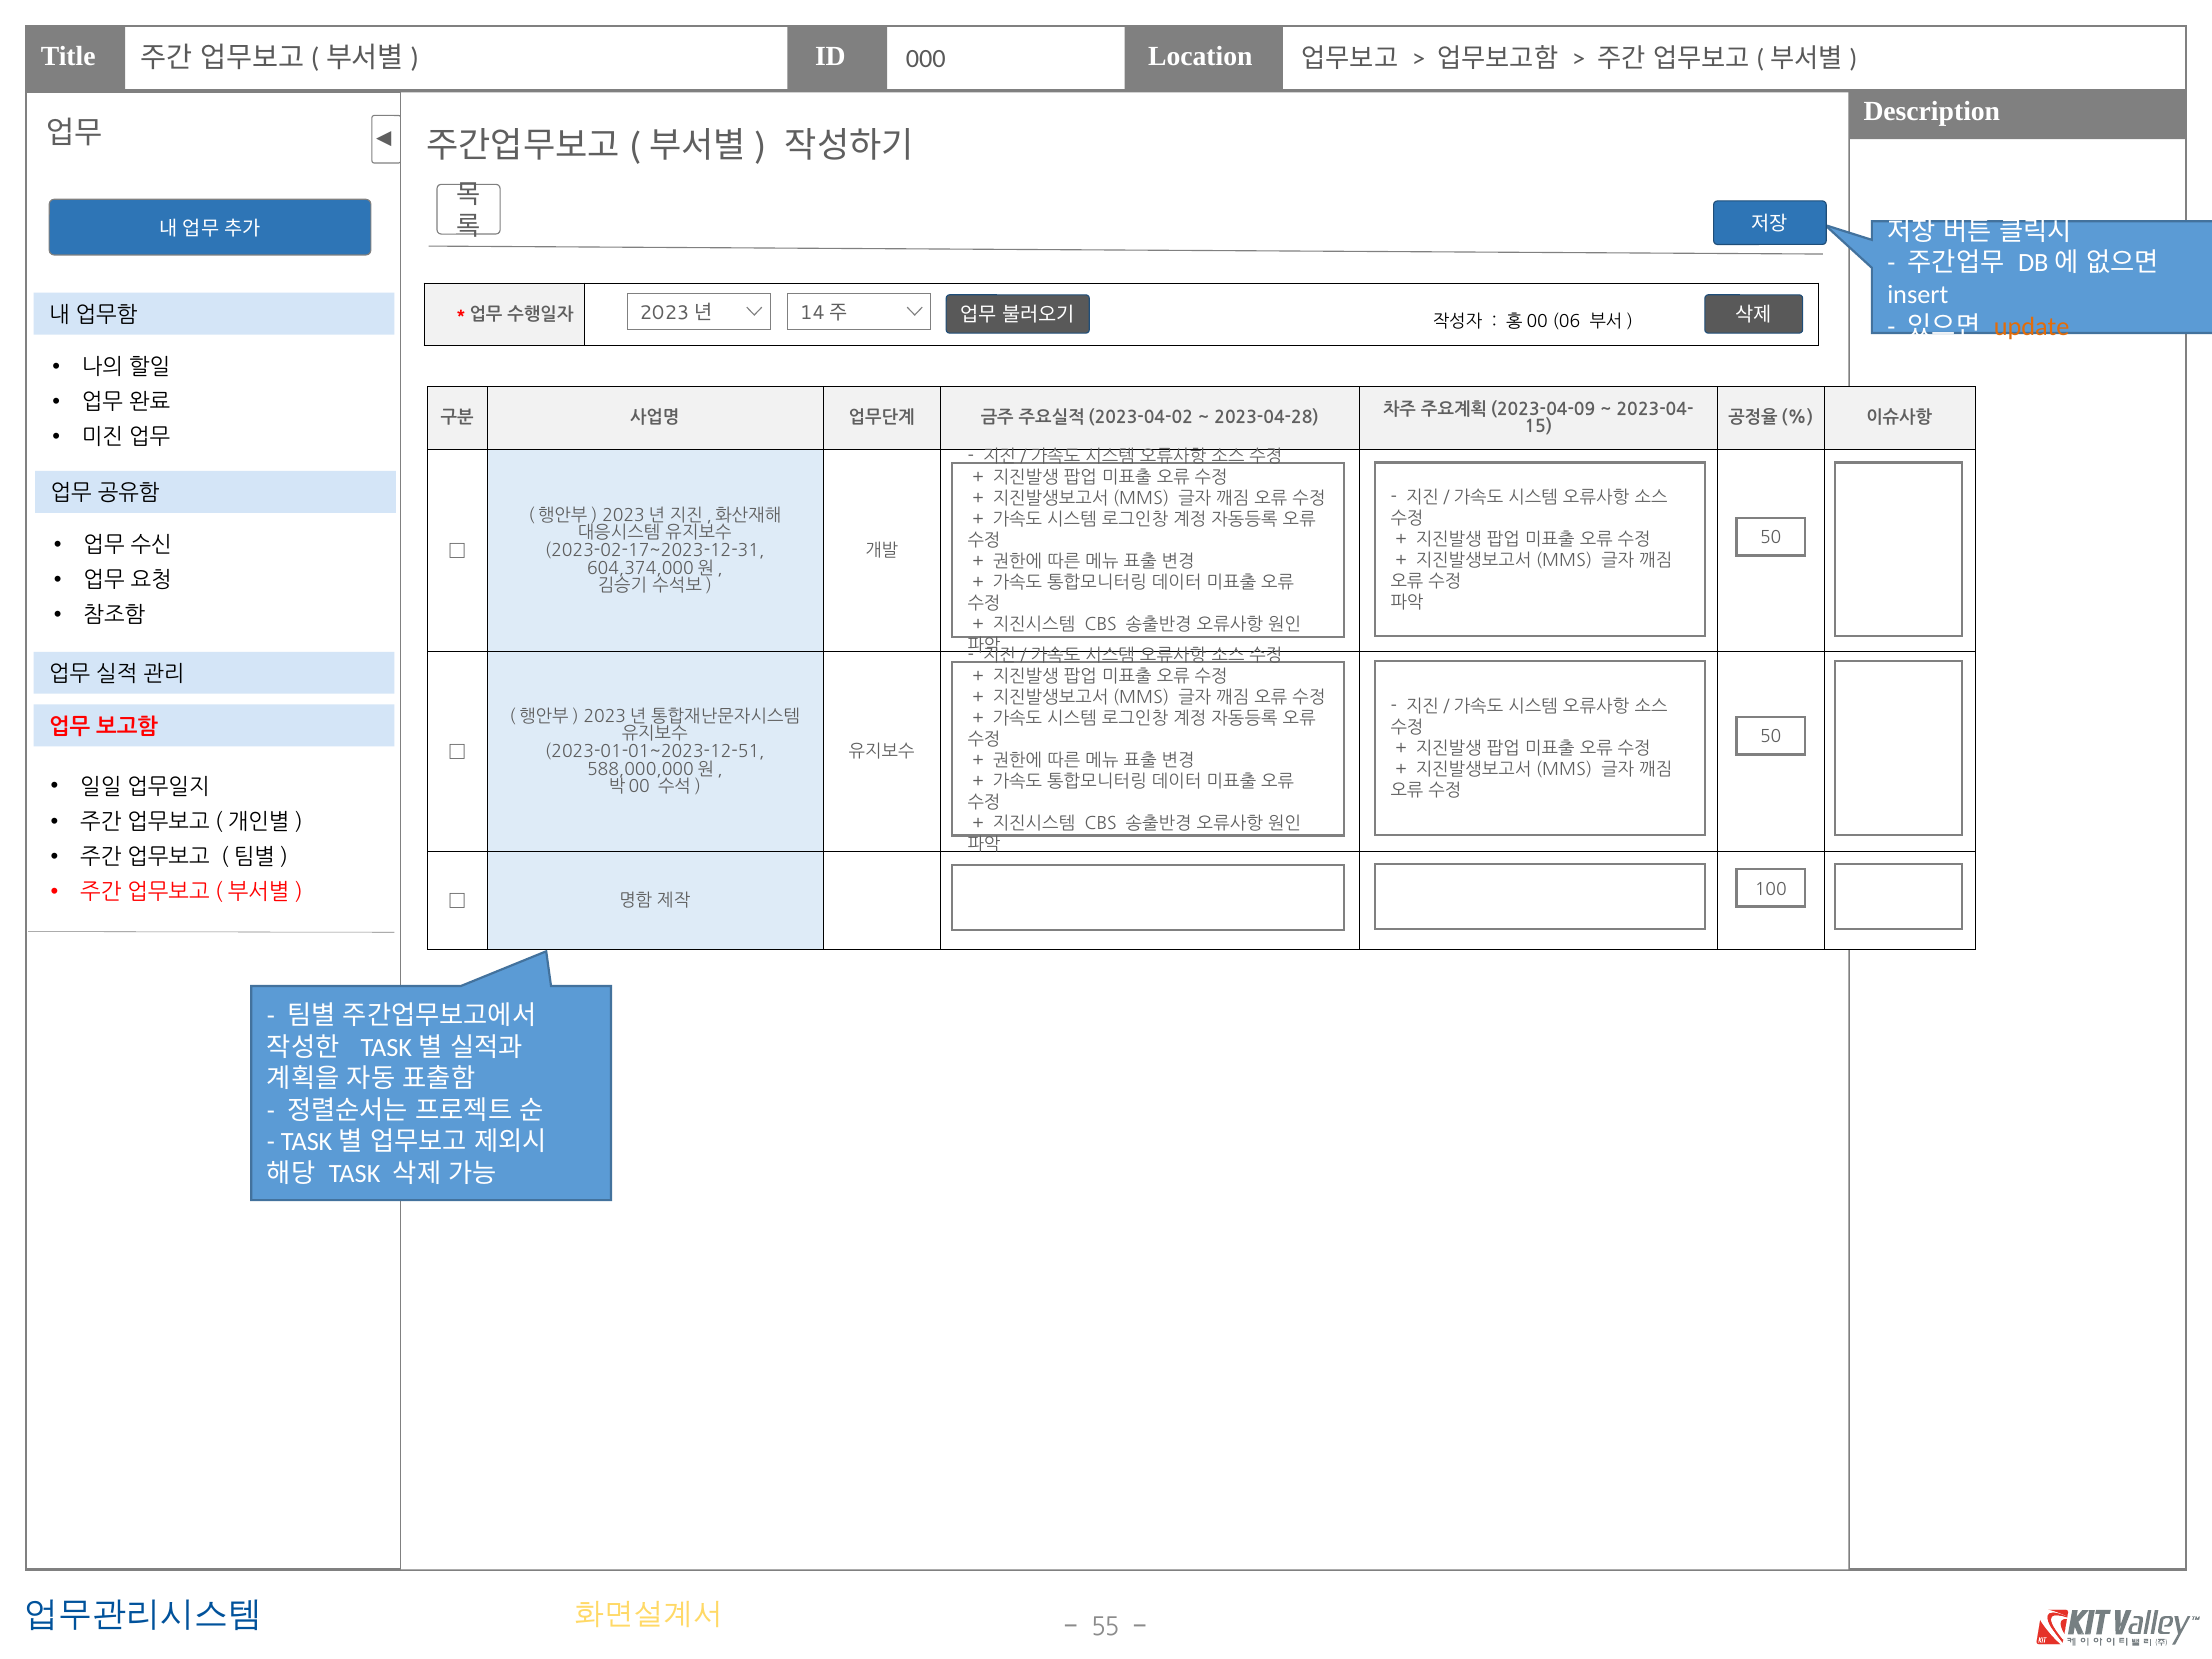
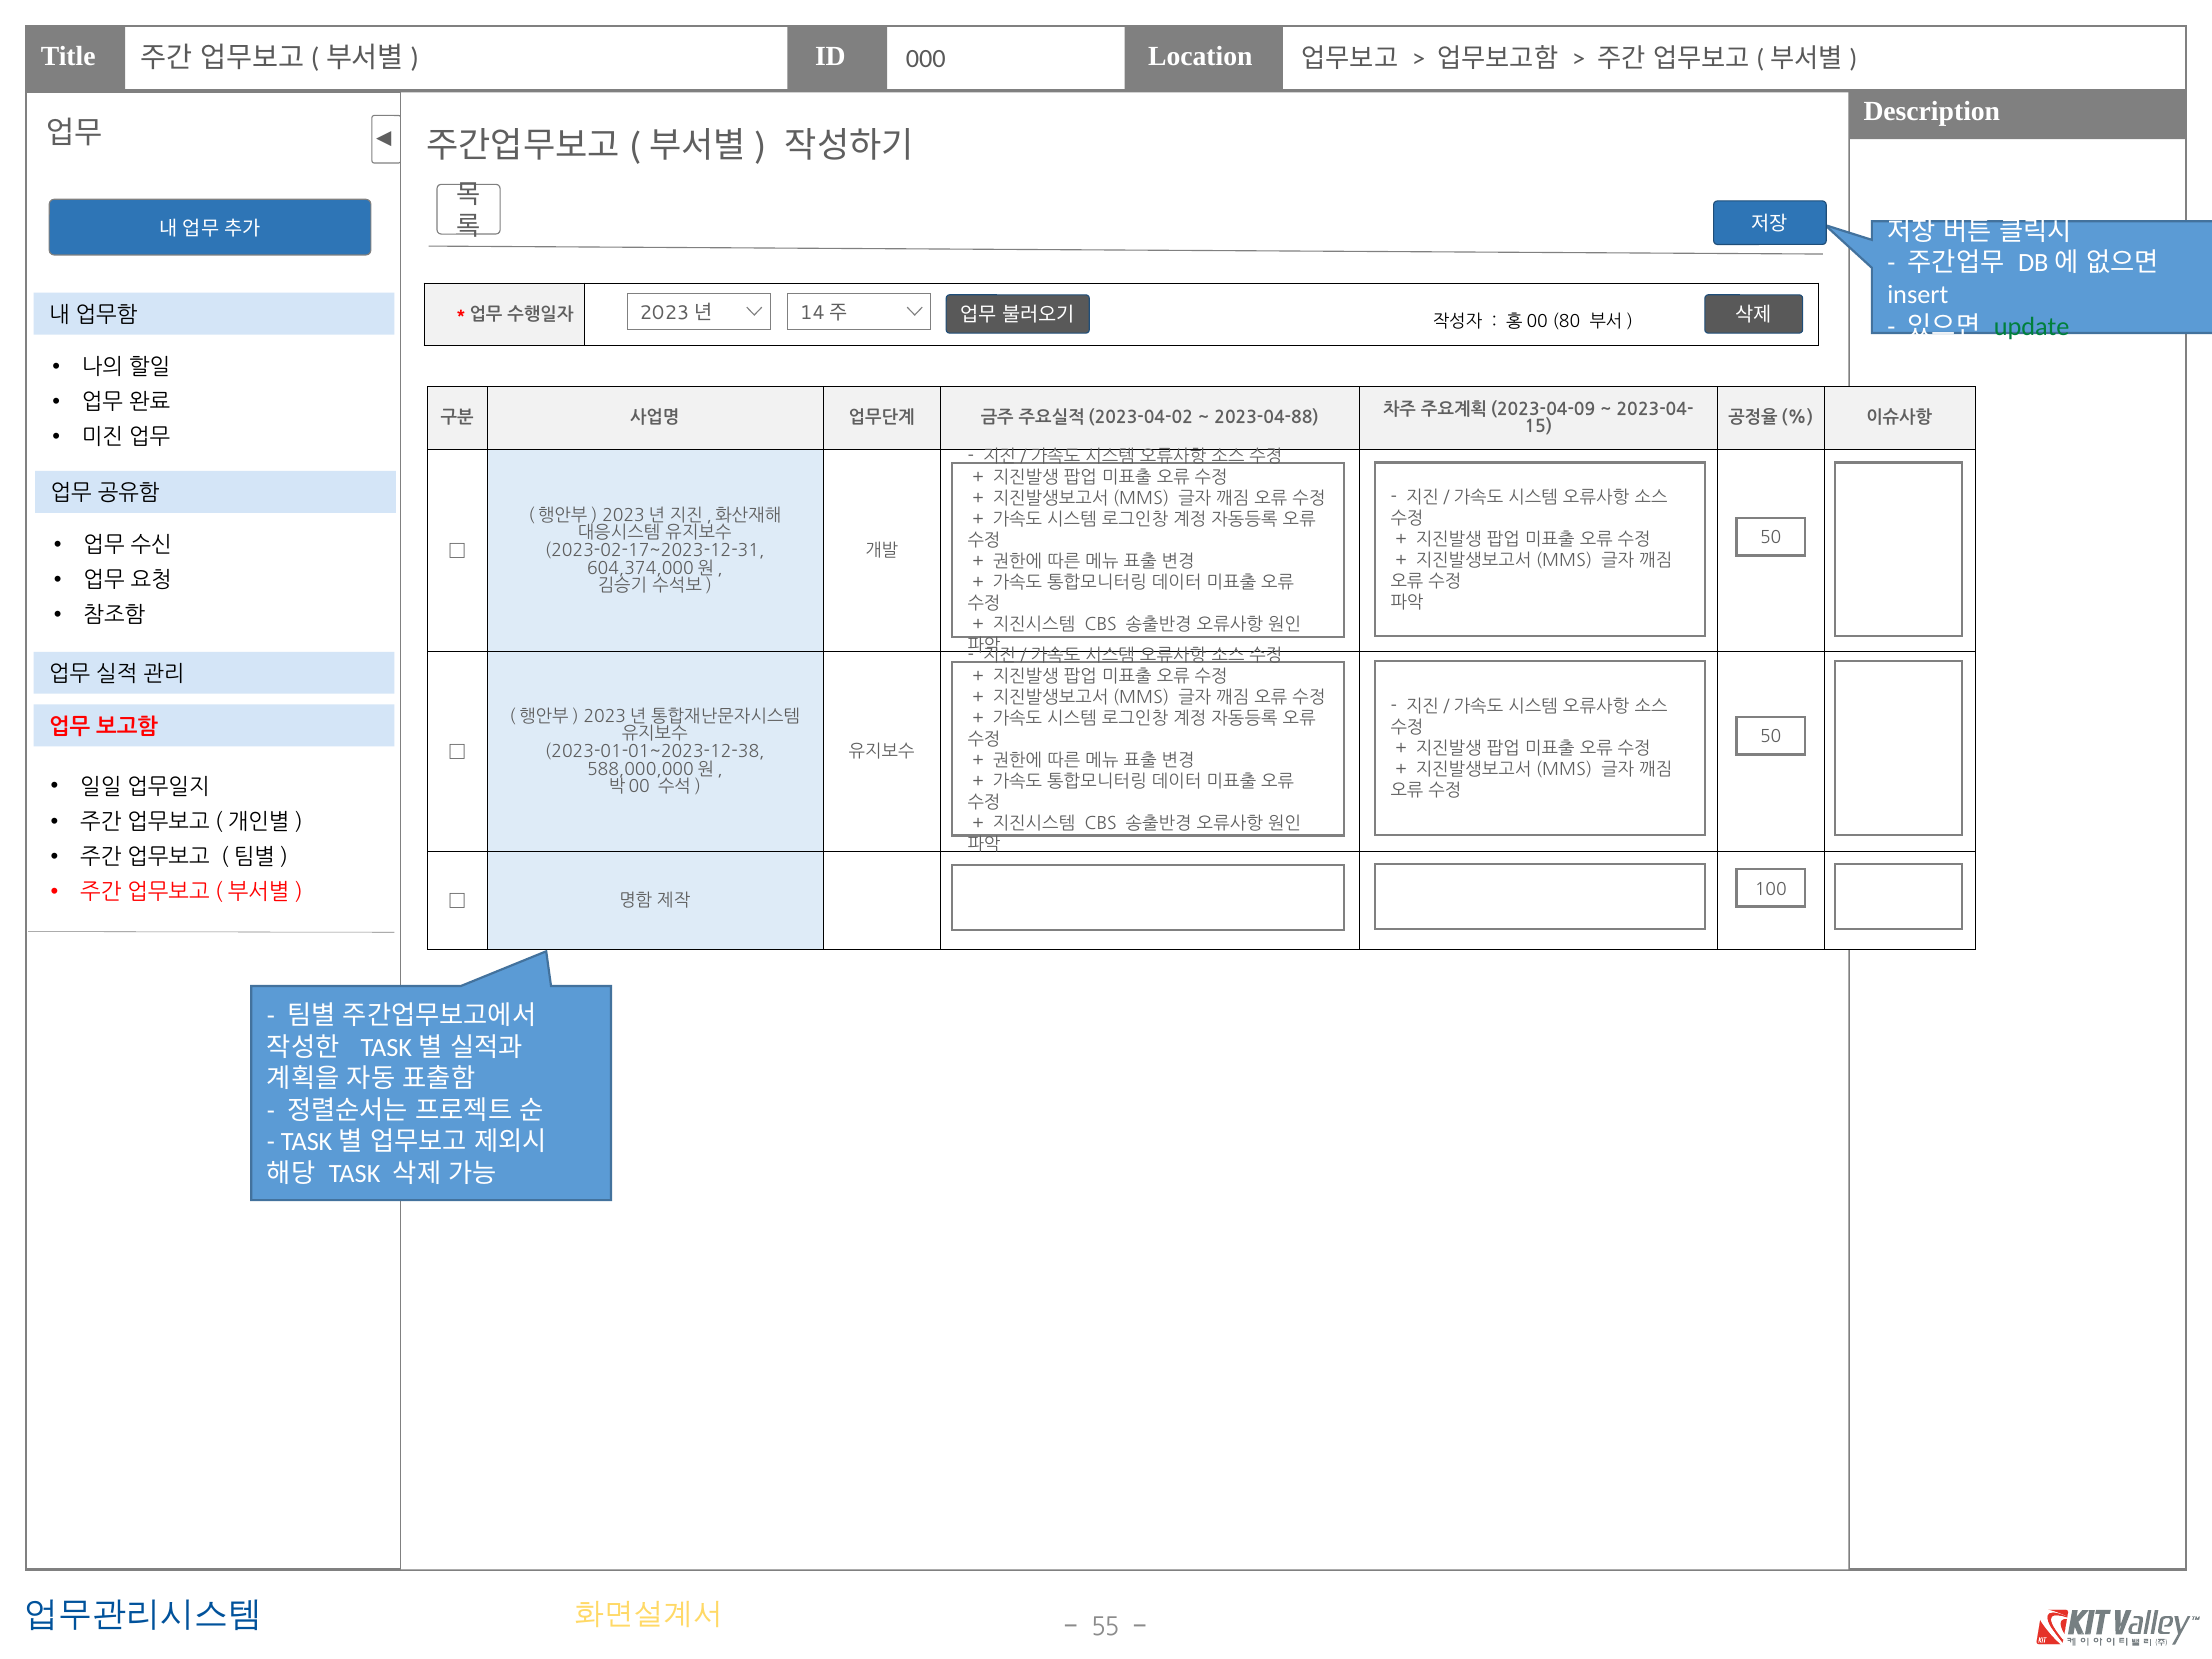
06: 06 -> 80 (1566, 322)
update colour: orange -> green (2032, 326)
2023-04-28: 2023-04-28 -> 2023-04-88 (1267, 418)
2023-01-01~2023-12-51: 2023-01-01~2023-12-51 -> 2023-01-01~2023-12-38 (655, 752)
